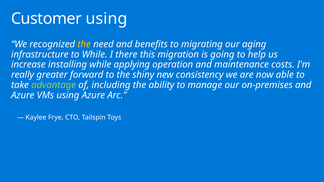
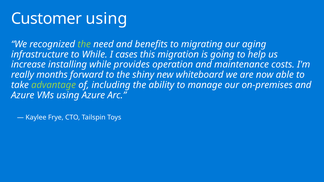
the colour: yellow -> light green (84, 44)
there: there -> cases (126, 55)
applying: applying -> provides (132, 65)
greater: greater -> months (52, 75)
consistency: consistency -> whiteboard (200, 75)
